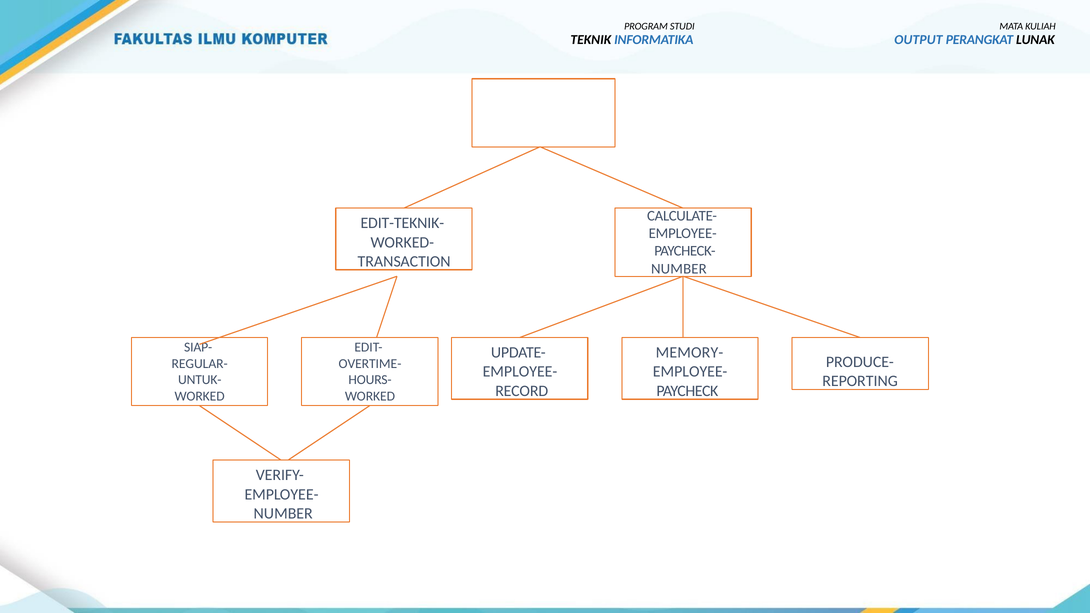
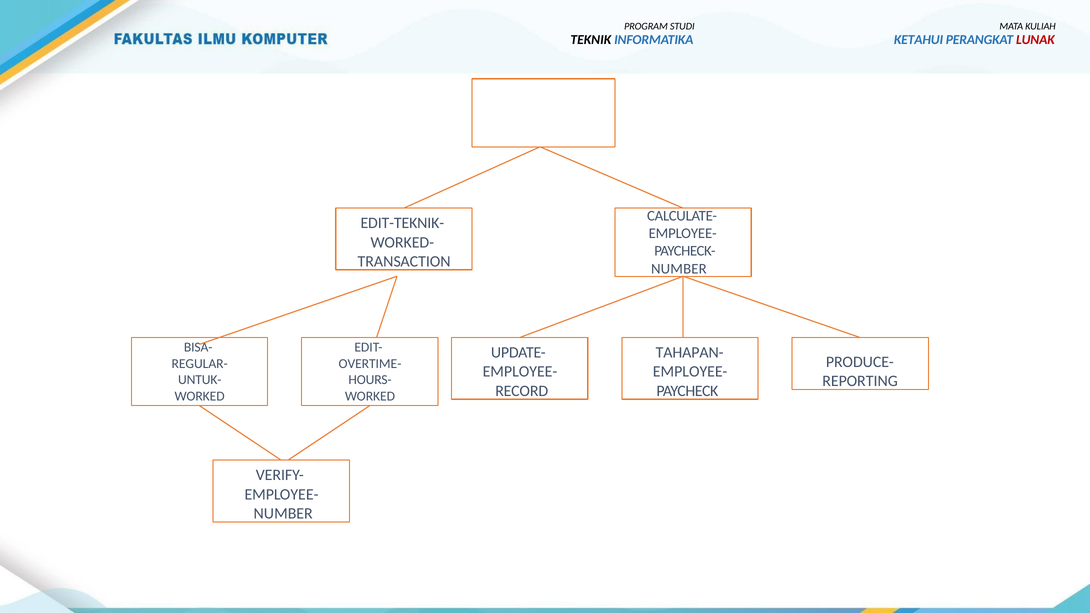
OUTPUT: OUTPUT -> KETAHUI (919, 40)
LUNAK colour: black -> red (1035, 40)
SIAP-: SIAP- -> BISA- (198, 347)
MEMORY-: MEMORY- -> TAHAPAN- (690, 353)
